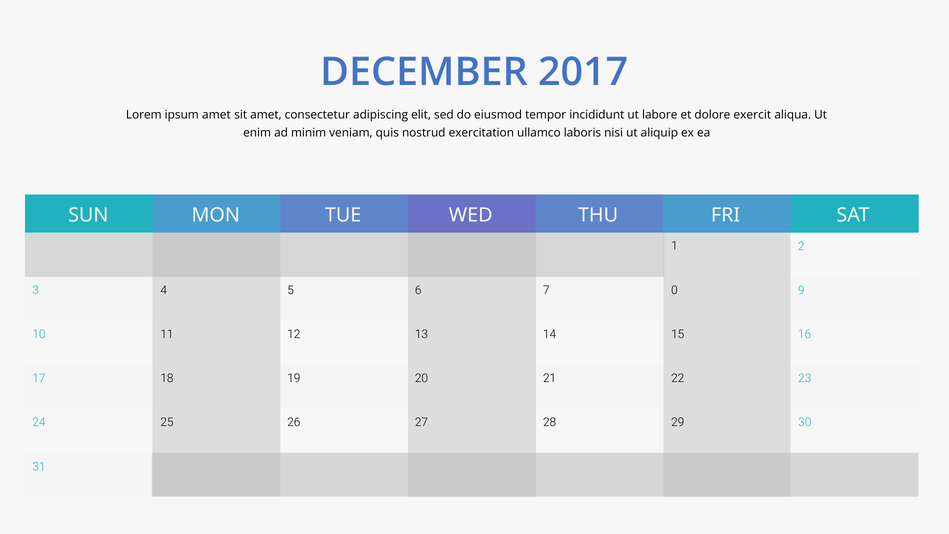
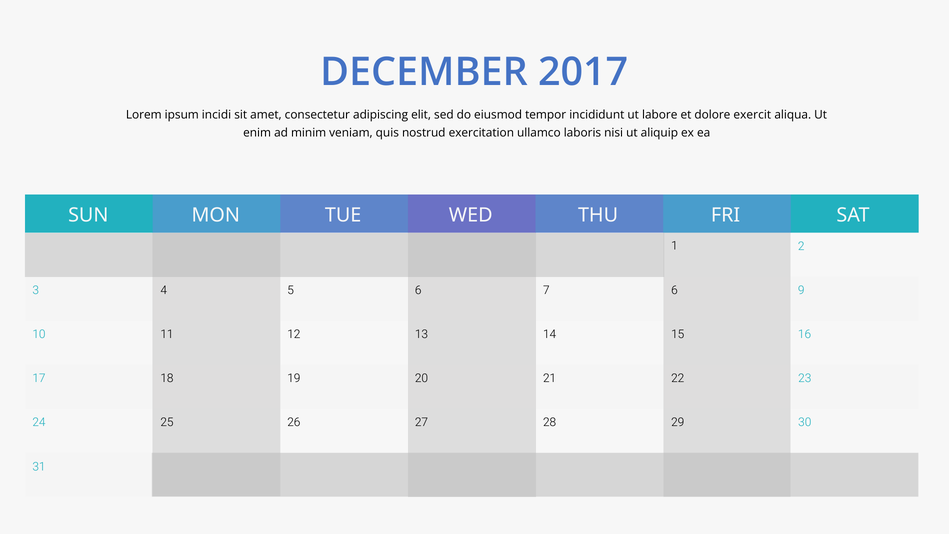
ipsum amet: amet -> incidi (216, 115)
7 0: 0 -> 6 (674, 290)
